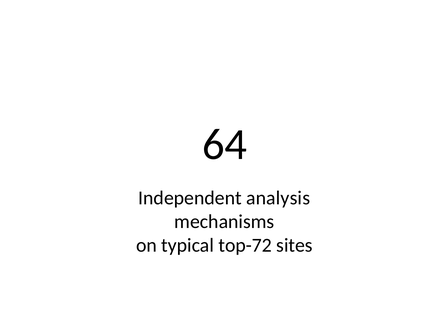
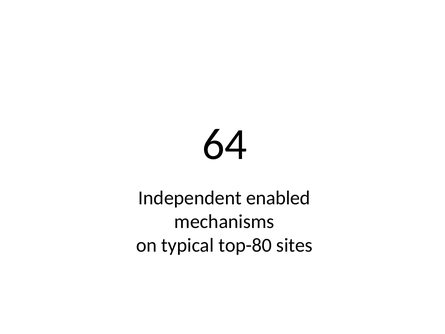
analysis: analysis -> enabled (278, 198)
top-72: top-72 -> top-80 (245, 245)
